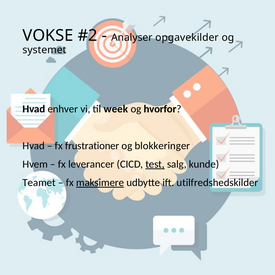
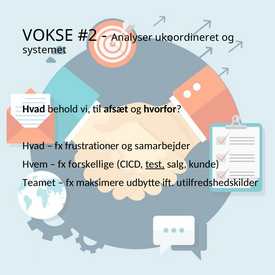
opgavekilder: opgavekilder -> ukoordineret (187, 38)
enhver: enhver -> behold (63, 109)
week: week -> afsæt (116, 109)
blokkeringer: blokkeringer -> samarbejder (162, 146)
leverancer: leverancer -> forskellige (91, 164)
maksimere underline: present -> none (100, 183)
